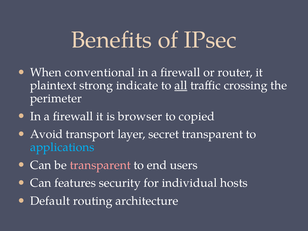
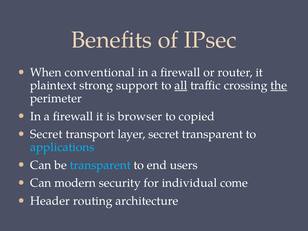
indicate: indicate -> support (137, 85)
the underline: none -> present (279, 85)
Avoid: Avoid -> Secret (46, 134)
transparent colour: pink -> light blue (100, 165)
features: features -> modern (75, 183)
hosts: hosts -> come (234, 183)
Default: Default -> Header (50, 201)
